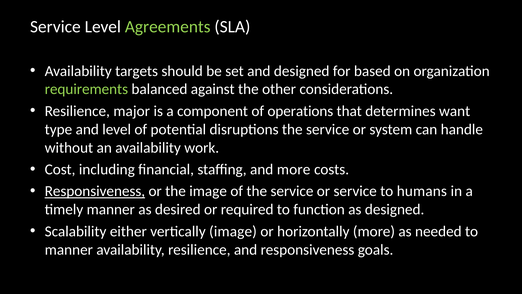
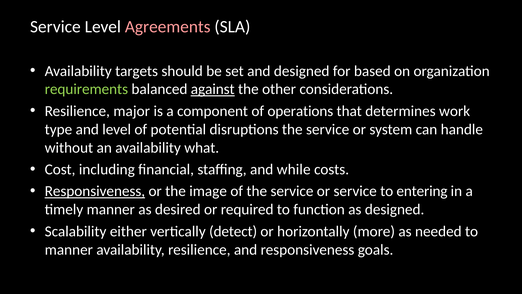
Agreements colour: light green -> pink (168, 27)
against underline: none -> present (213, 89)
want: want -> work (455, 111)
work: work -> what (202, 147)
and more: more -> while (294, 169)
humans: humans -> entering (422, 191)
vertically image: image -> detect (233, 231)
